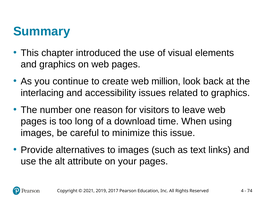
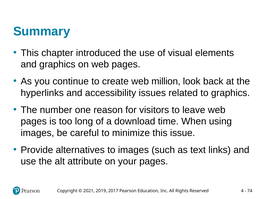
interlacing: interlacing -> hyperlinks (42, 93)
